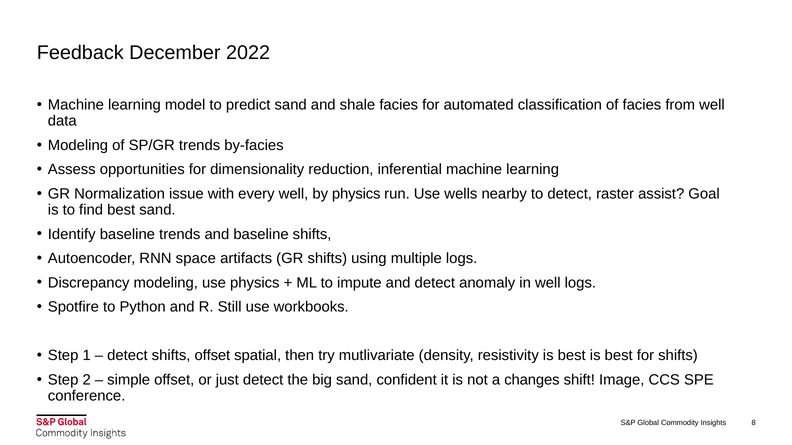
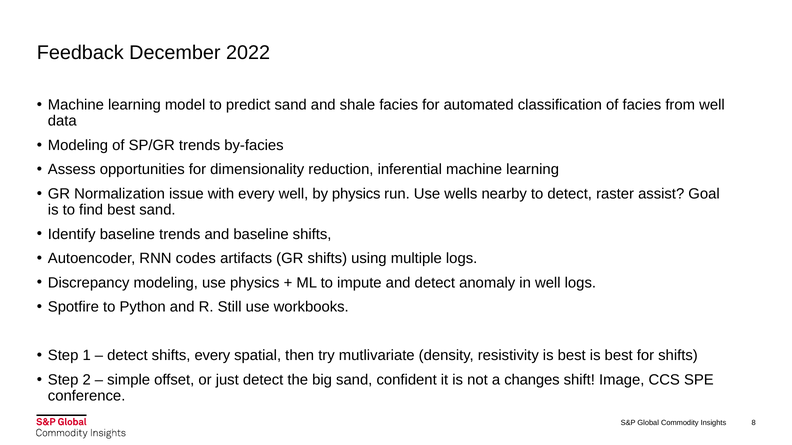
space: space -> codes (196, 259)
shifts offset: offset -> every (212, 356)
